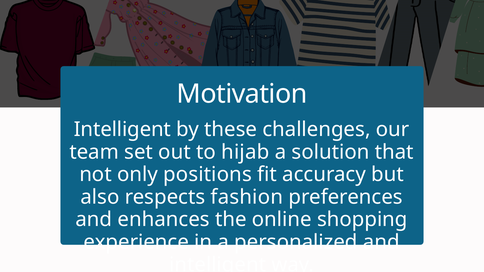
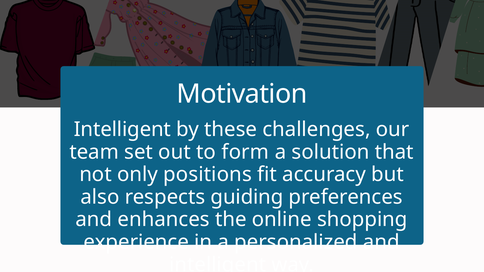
hijab: hijab -> form (245, 152)
fashion: fashion -> guiding (247, 197)
